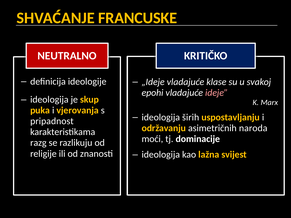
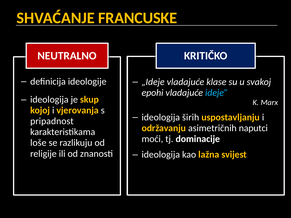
ideje colour: pink -> light blue (217, 93)
puka: puka -> kojoj (40, 110)
naroda: naroda -> naputci (253, 128)
razg: razg -> loše (38, 143)
